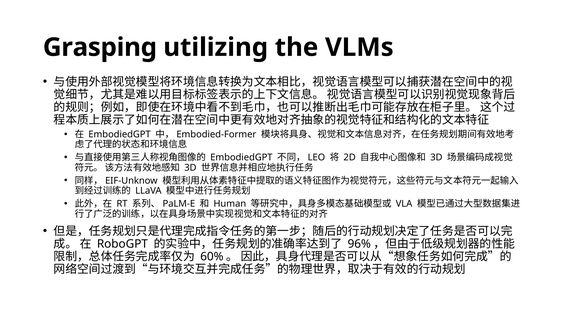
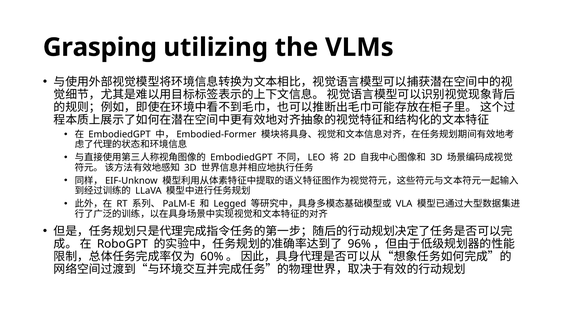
Human: Human -> Legged (230, 204)
